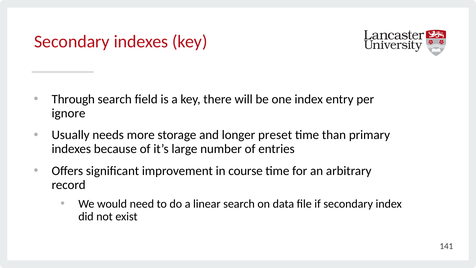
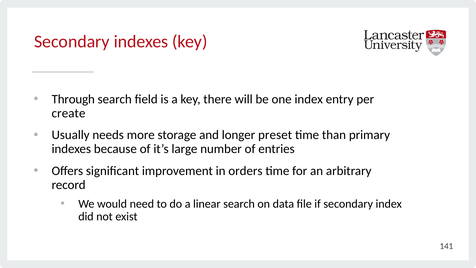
ignore: ignore -> create (69, 113)
course: course -> orders (245, 171)
